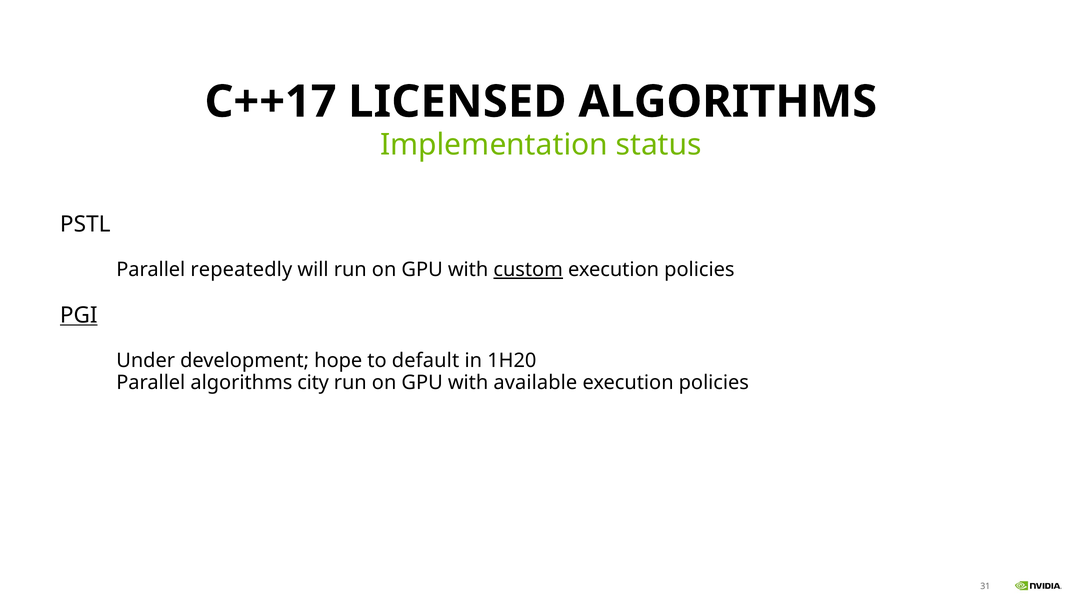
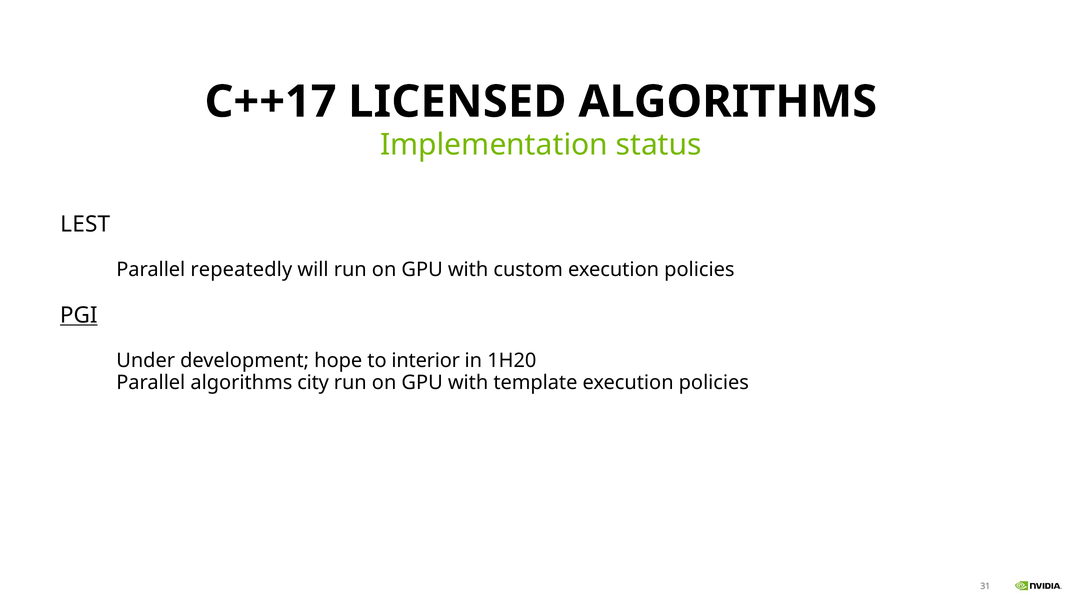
PSTL: PSTL -> LEST (85, 224)
custom underline: present -> none (528, 270)
default: default -> interior (426, 361)
available: available -> template (535, 382)
